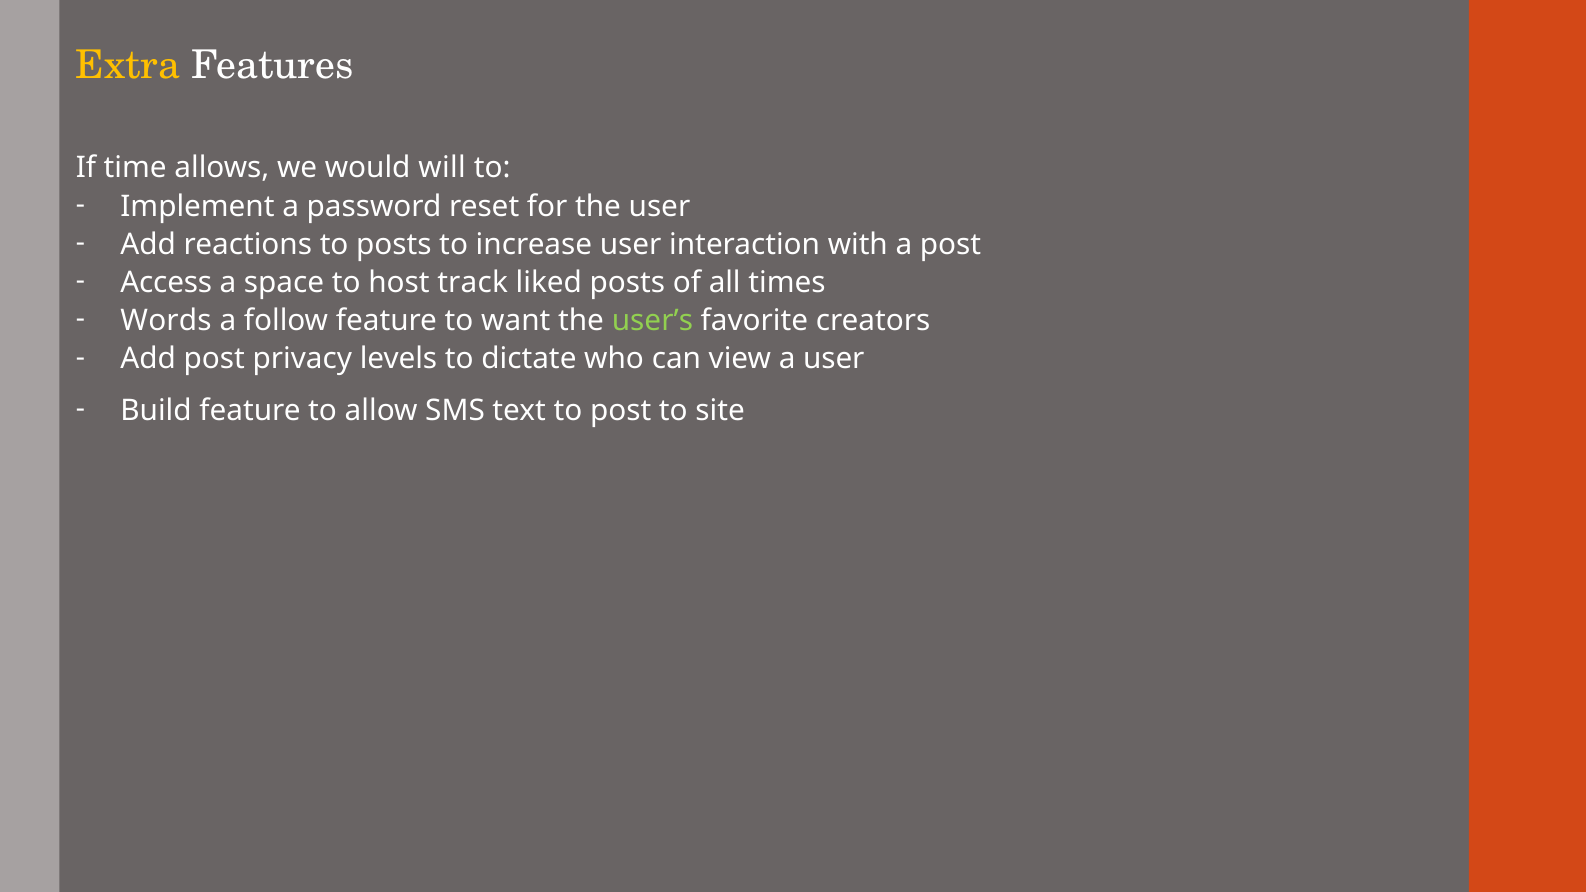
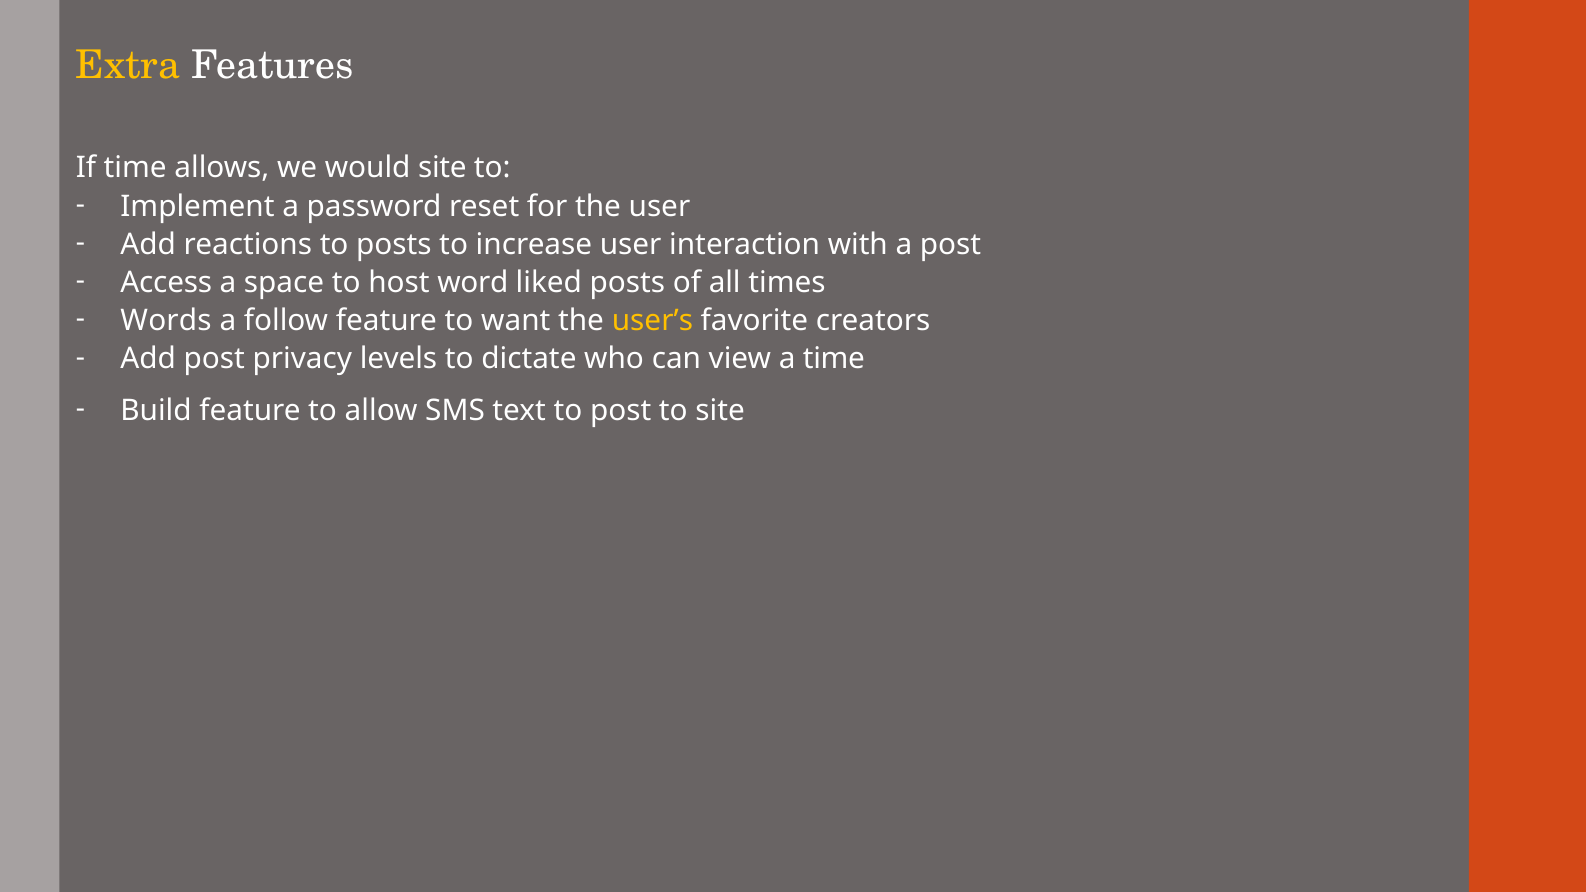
would will: will -> site (442, 168)
track: track -> word (473, 283)
user’s colour: light green -> yellow (652, 321)
a user: user -> time (834, 359)
